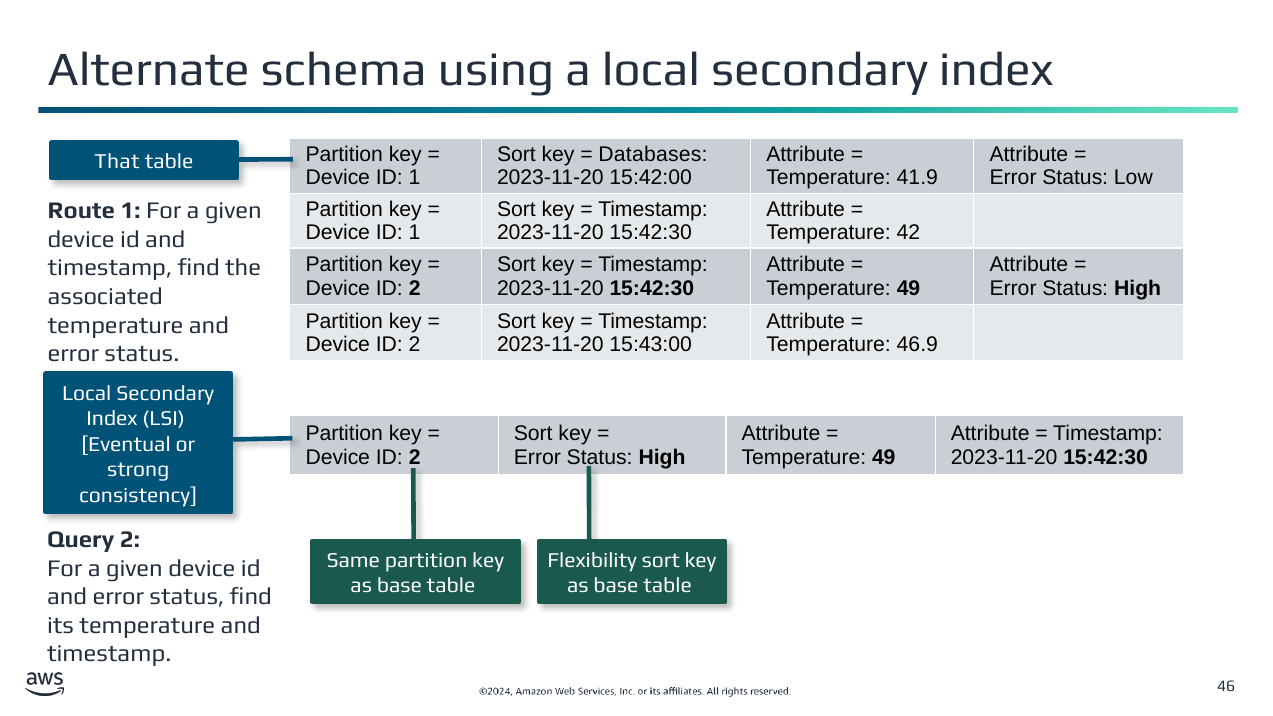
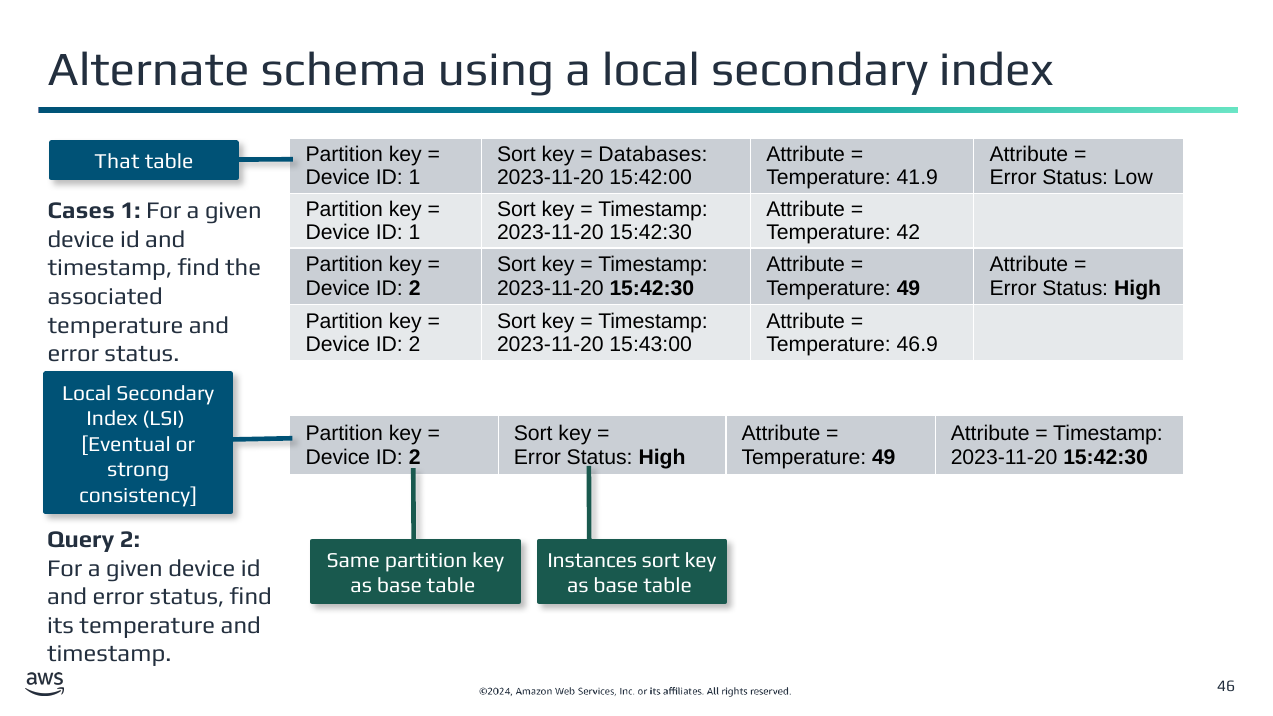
Route: Route -> Cases (81, 211)
Flexibility: Flexibility -> Instances (592, 560)
